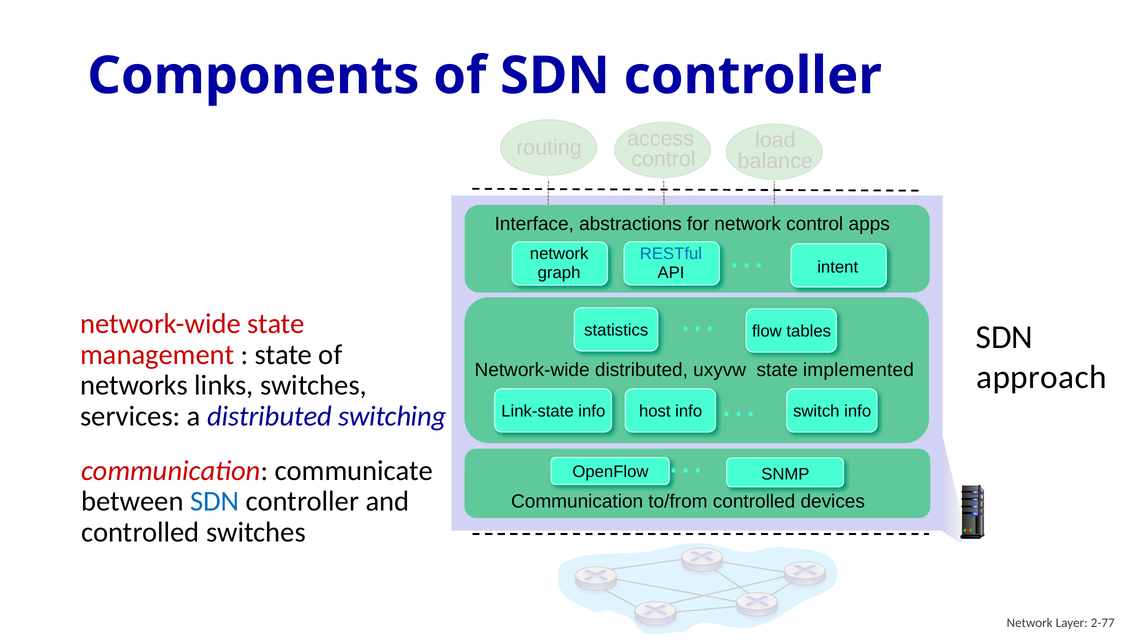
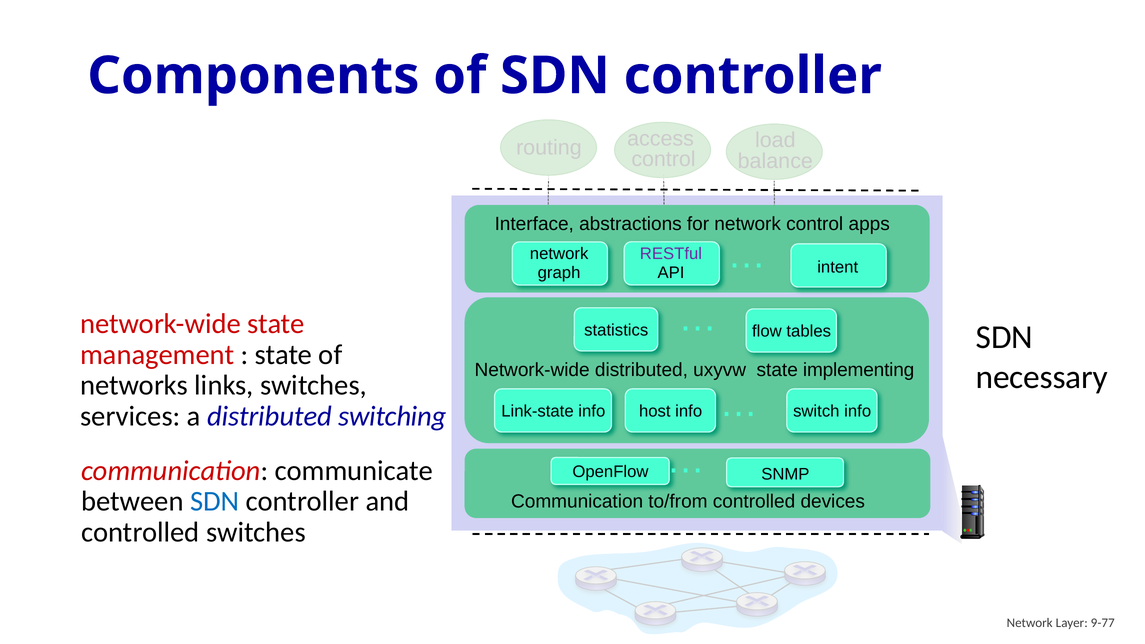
RESTful colour: blue -> purple (671, 254)
implemented: implemented -> implementing (859, 370)
approach: approach -> necessary (1042, 377)
2-77: 2-77 -> 9-77 (1103, 623)
